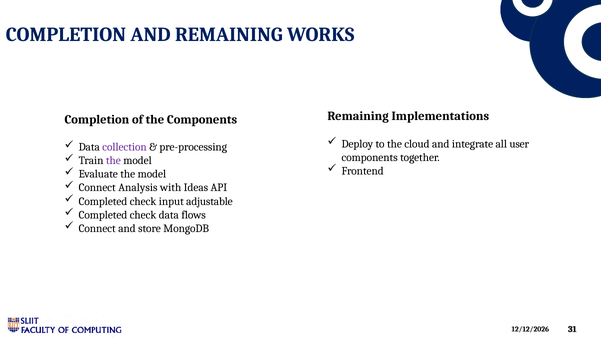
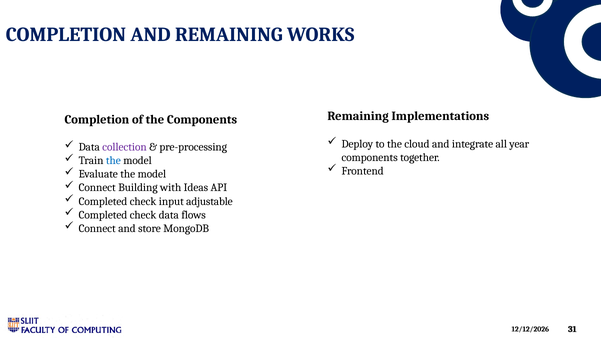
user: user -> year (519, 144)
the colour: purple -> blue (113, 161)
Analysis: Analysis -> Building (138, 188)
